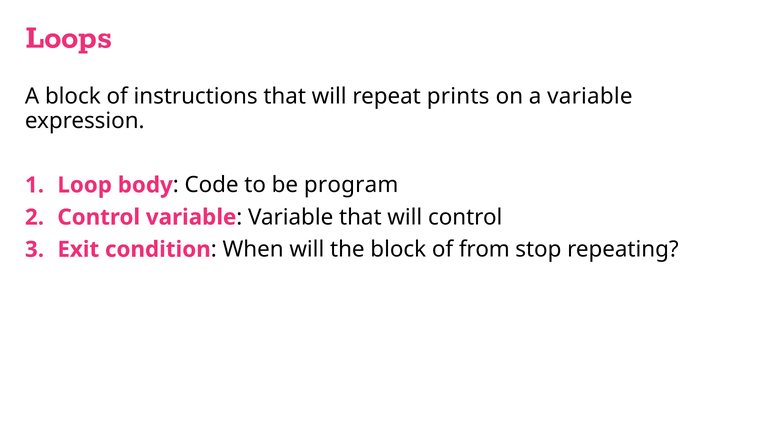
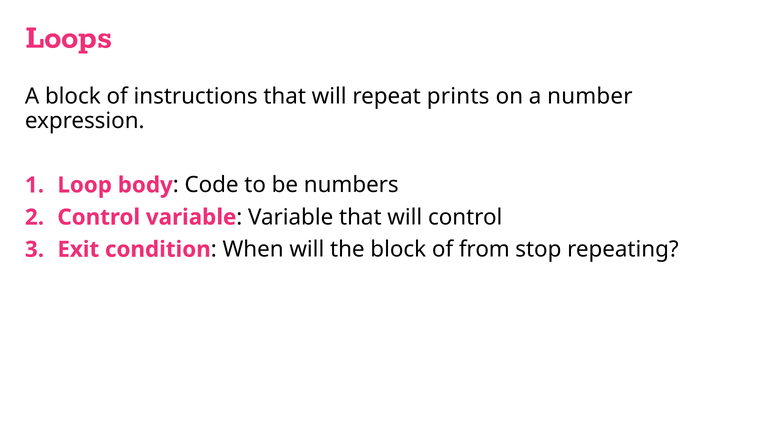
a variable: variable -> number (590, 96)
program: program -> numbers (351, 185)
